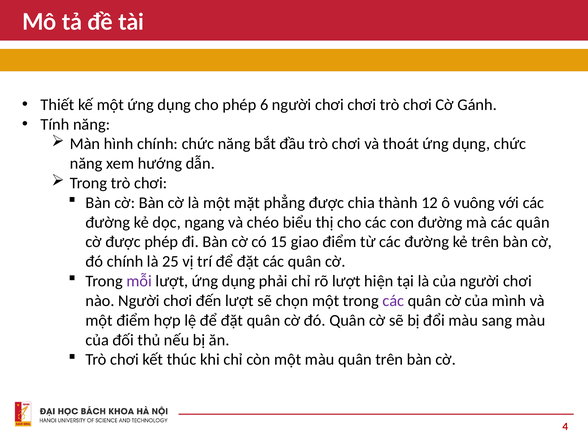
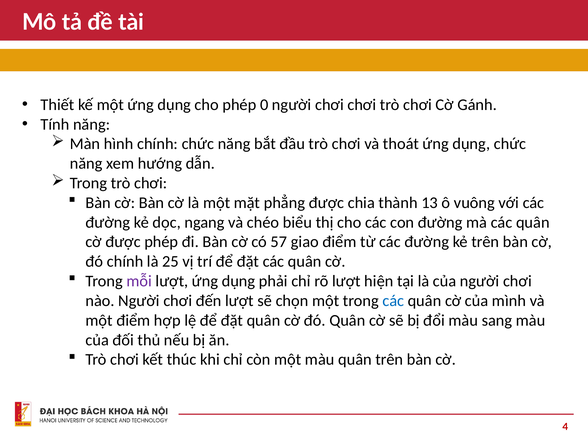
6: 6 -> 0 (264, 105)
12: 12 -> 13 (430, 203)
15: 15 -> 57 (279, 242)
các colour: purple -> blue (393, 301)
